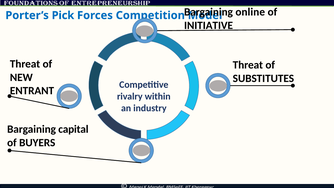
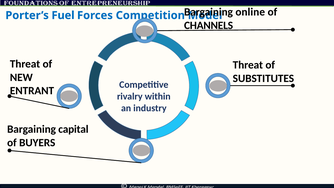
Pick: Pick -> Fuel (63, 15)
INITIATIVE: INITIATIVE -> CHANNELS (209, 25)
